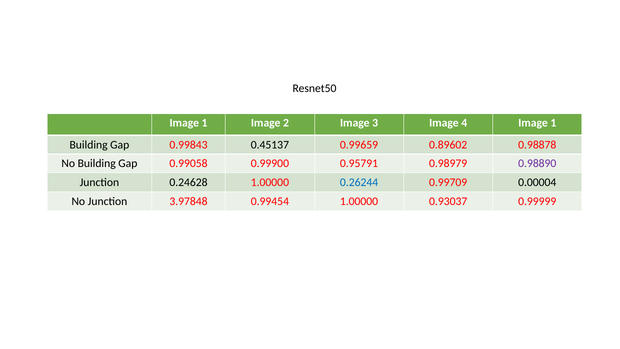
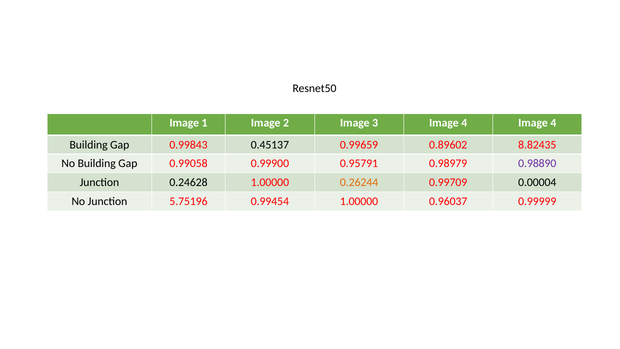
4 Image 1: 1 -> 4 (553, 123)
0.98878: 0.98878 -> 8.82435 (537, 145)
0.26244 colour: blue -> orange (359, 182)
3.97848: 3.97848 -> 5.75196 (189, 201)
0.93037: 0.93037 -> 0.96037 (448, 201)
